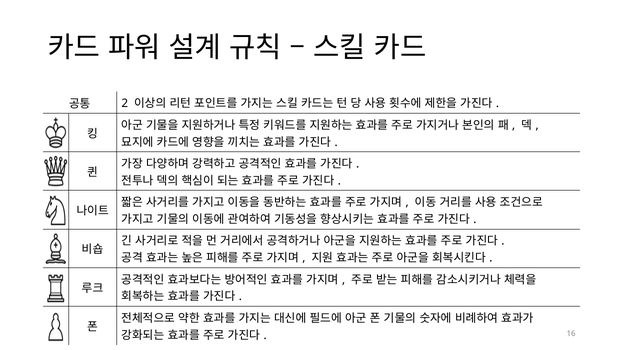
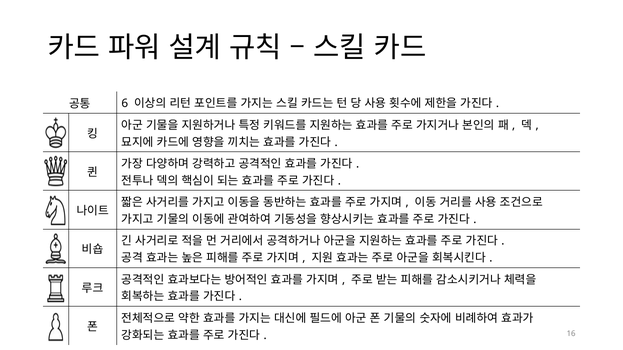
2: 2 -> 6 (125, 104)
